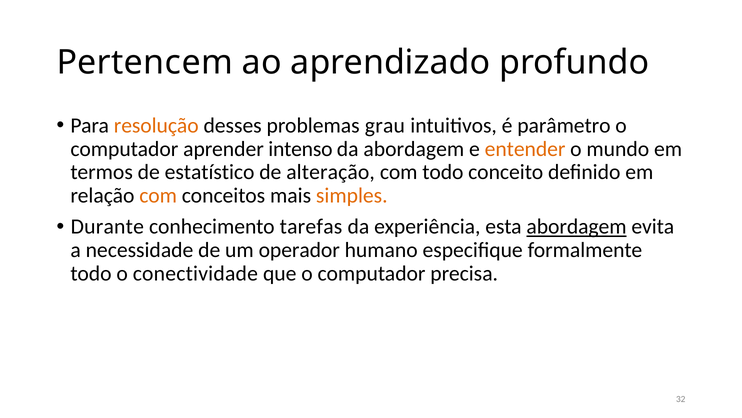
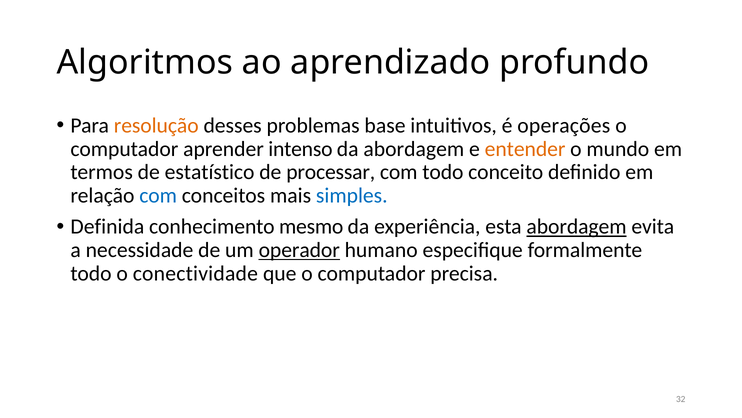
Pertencem: Pertencem -> Algoritmos (145, 62)
grau: grau -> base (385, 125)
parâmetro: parâmetro -> operações (564, 125)
alteração: alteração -> processar (331, 172)
com colour: orange -> blue (158, 195)
simples colour: orange -> blue (352, 195)
Durante: Durante -> Definida (107, 226)
tarefas: tarefas -> mesmo (311, 226)
operador underline: none -> present (299, 250)
